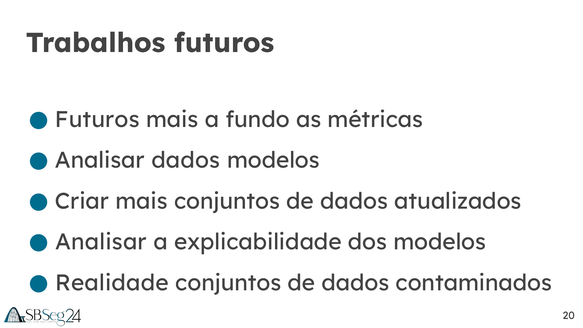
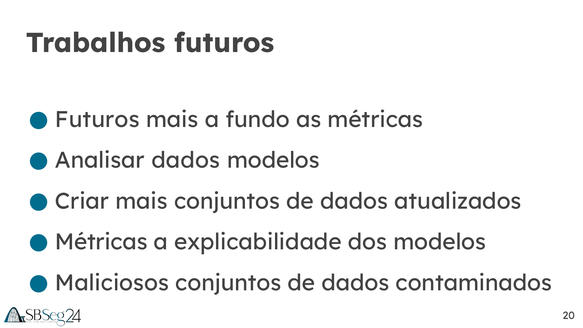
Analisar: Analisar -> Métricas (101, 242)
Realidade: Realidade -> Maliciosos (112, 283)
